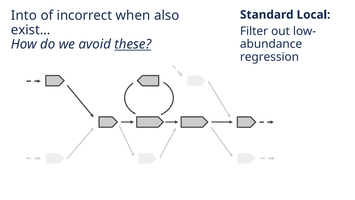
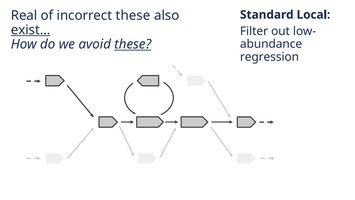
Into: Into -> Real (24, 15)
incorrect when: when -> these (133, 15)
exist… underline: none -> present (31, 30)
